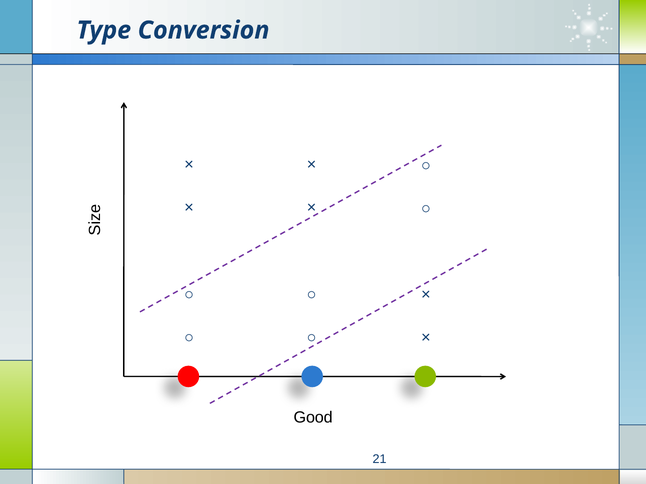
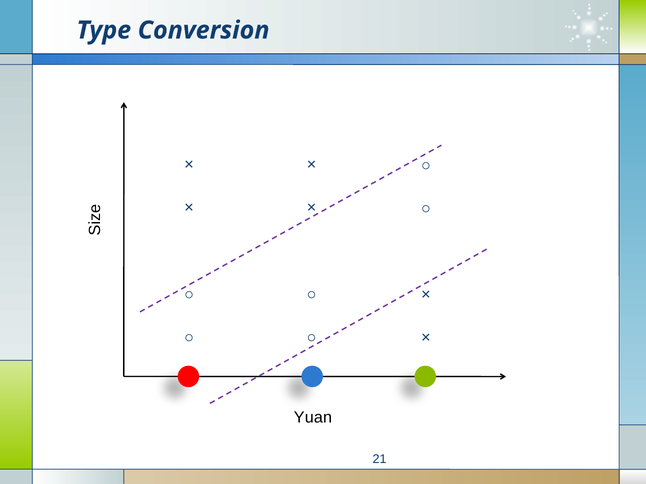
Good: Good -> Yuan (313, 418)
